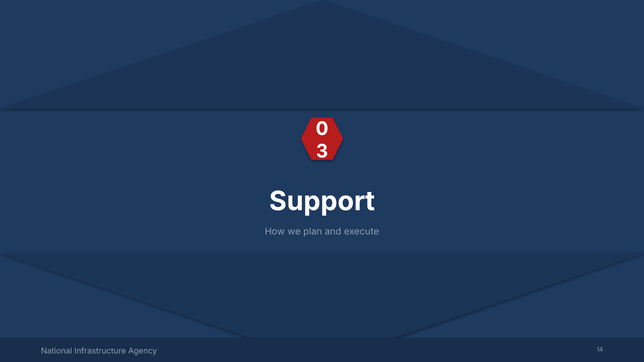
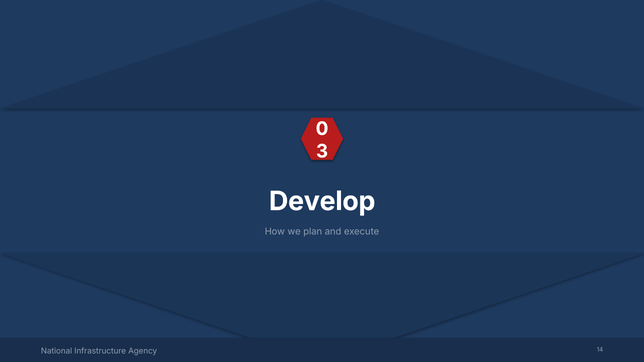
Support: Support -> Develop (322, 201)
